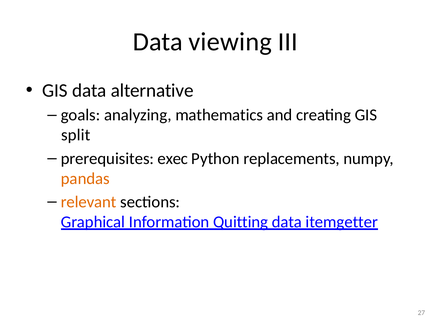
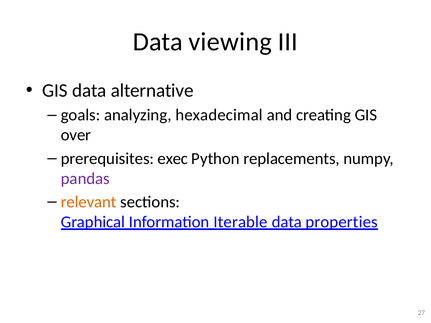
mathematics: mathematics -> hexadecimal (219, 115)
split: split -> over (76, 135)
pandas colour: orange -> purple (85, 179)
Quitting: Quitting -> Iterable (241, 222)
itemgetter: itemgetter -> properties (342, 222)
